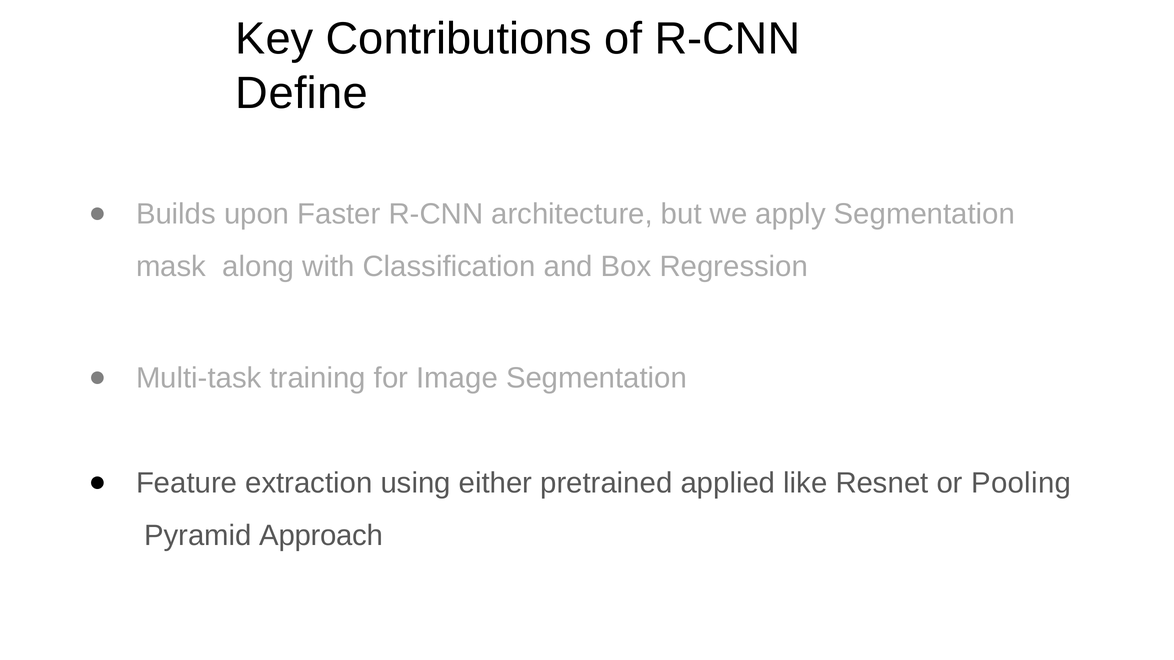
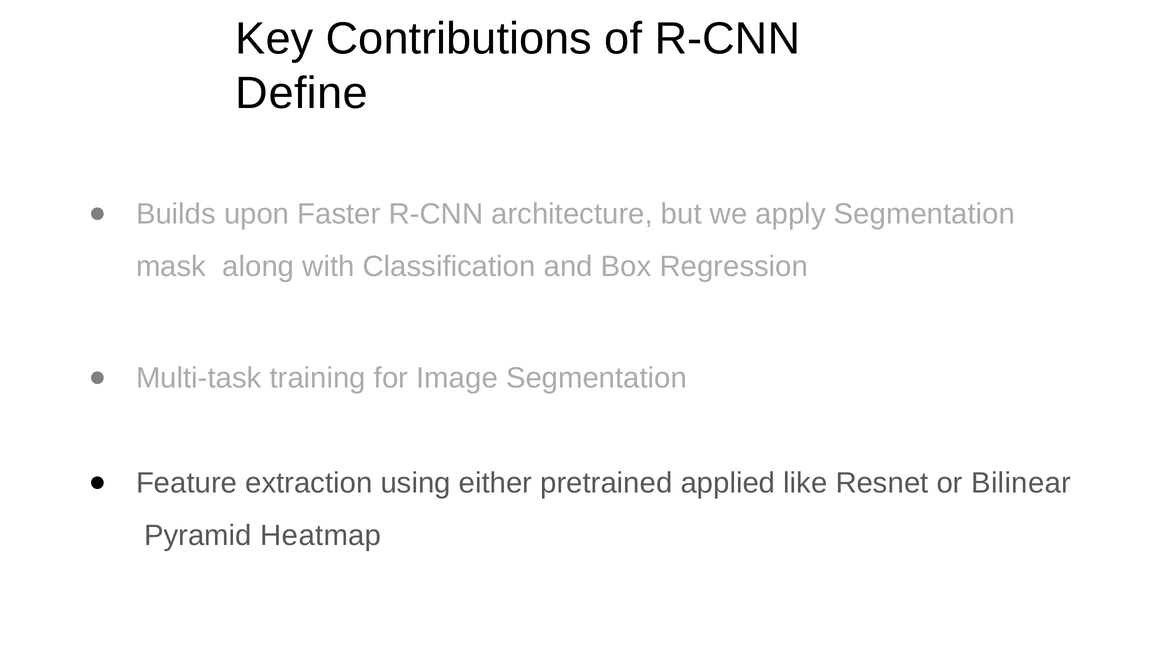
Pooling: Pooling -> Bilinear (1021, 483)
Approach: Approach -> Heatmap (321, 536)
